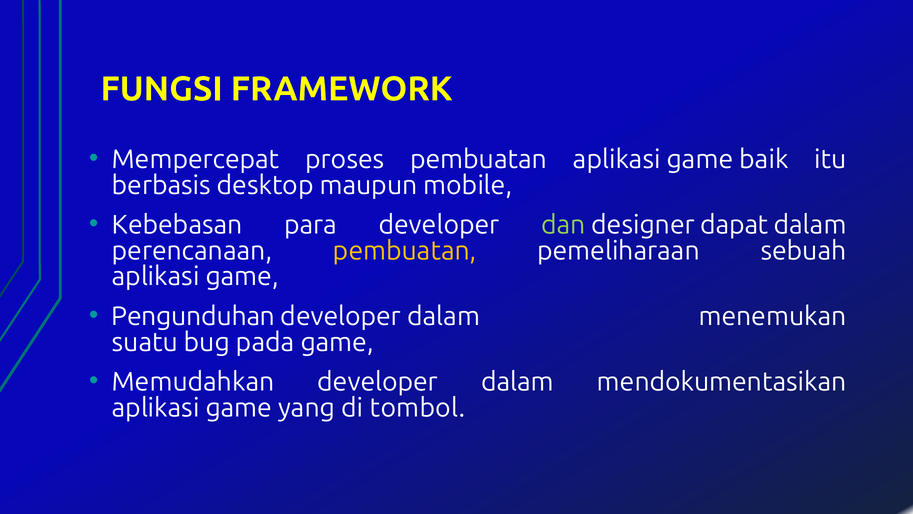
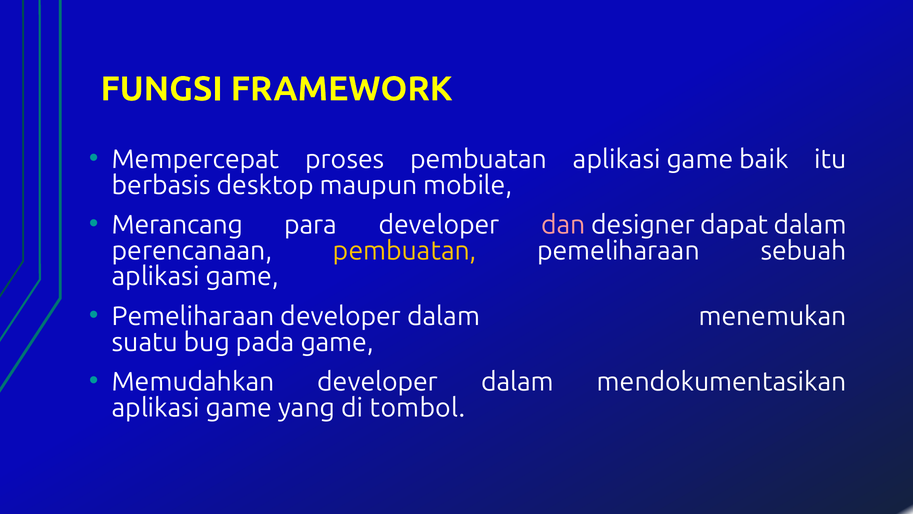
Kebebasan: Kebebasan -> Merancang (177, 225)
dan colour: light green -> pink (563, 225)
Pengunduhan: Pengunduhan -> Pemeliharaan (193, 316)
